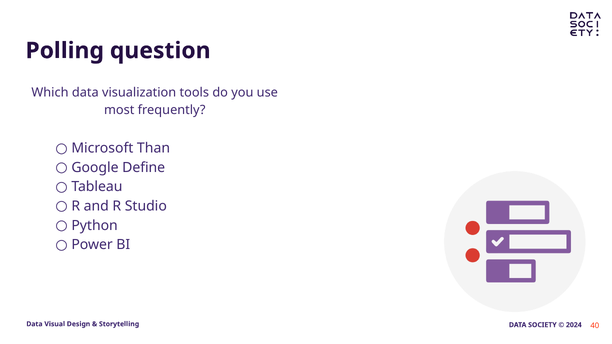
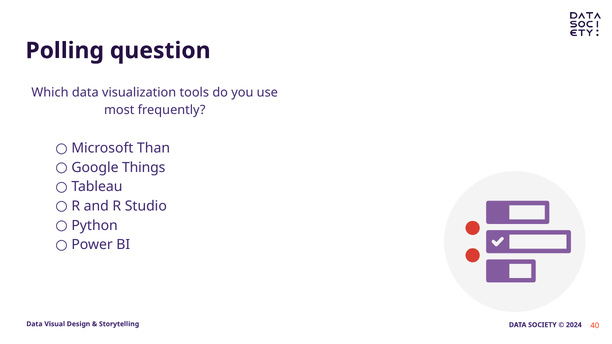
Define: Define -> Things (144, 168)
